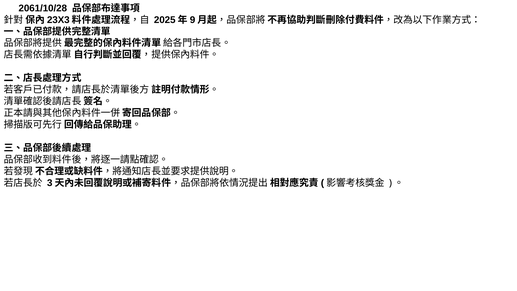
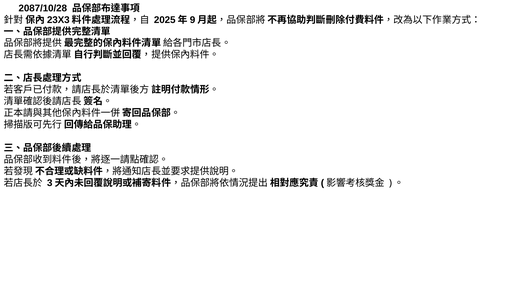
2061/10/28: 2061/10/28 -> 2087/10/28 (43, 8)
